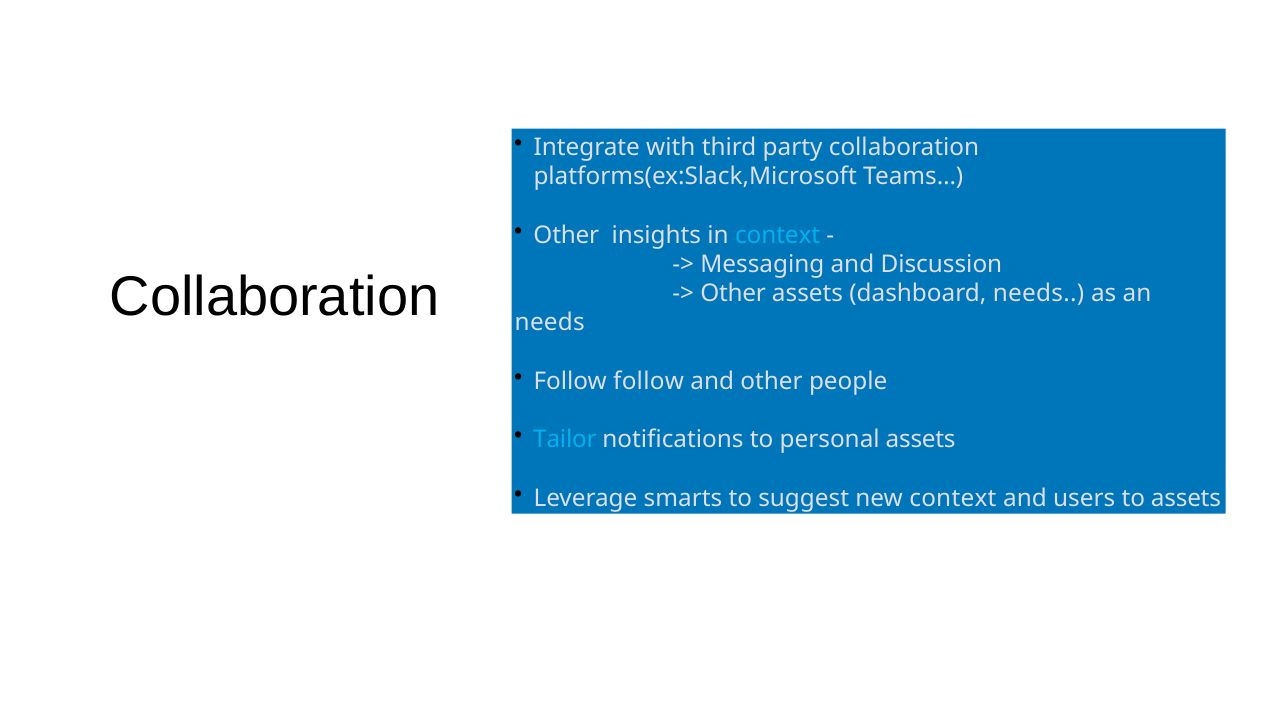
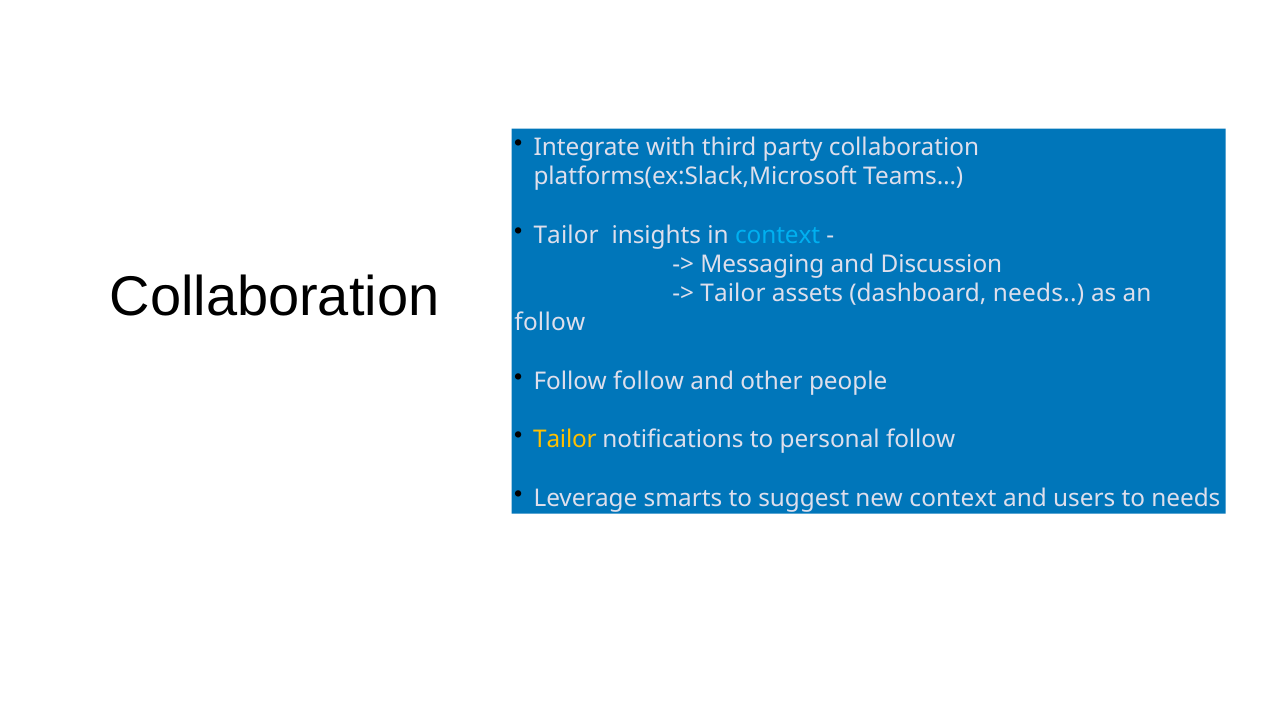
Other: Other -> Tailor (566, 235)
Other: Other -> Tailor (733, 294)
needs: needs -> follow (550, 323)
Tailor colour: light blue -> yellow (565, 440)
personal assets: assets -> follow (921, 440)
to assets: assets -> needs (1186, 498)
